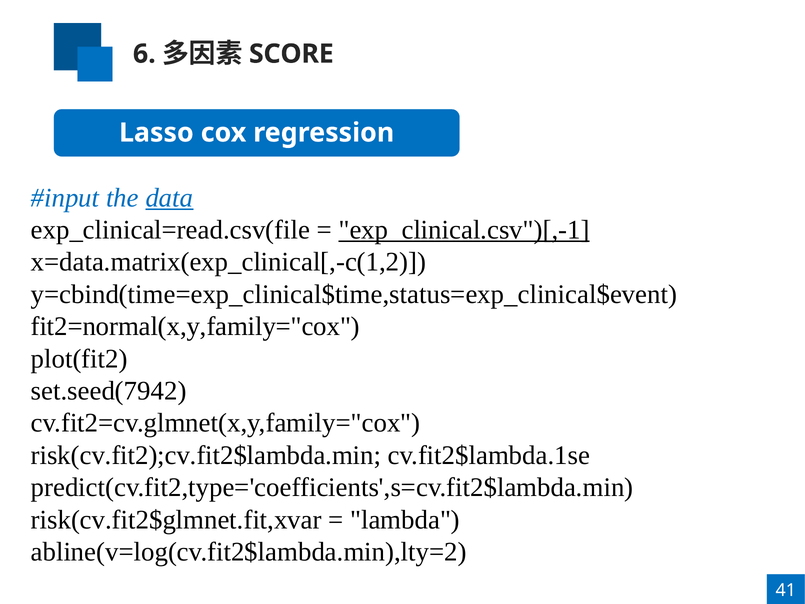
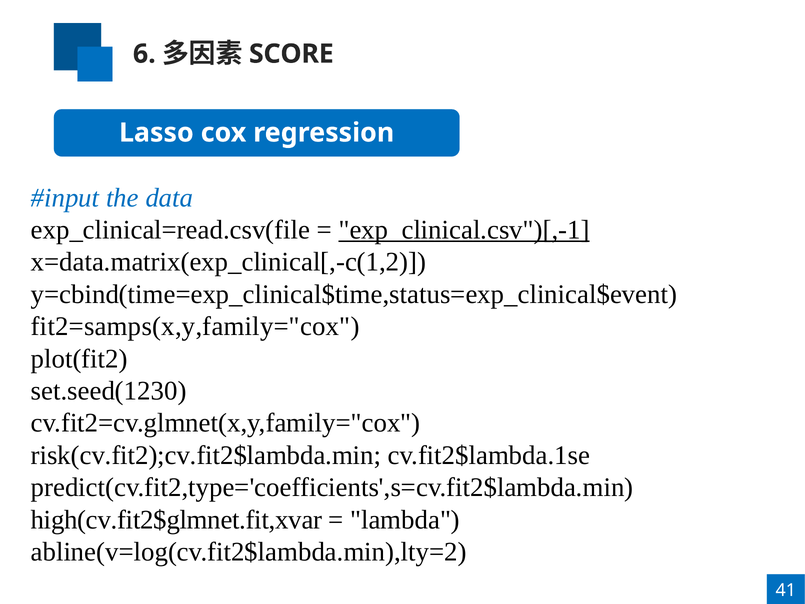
data underline: present -> none (169, 198)
fit2=normal(x,y,family="cox: fit2=normal(x,y,family="cox -> fit2=samps(x,y,family="cox (195, 326)
set.seed(7942: set.seed(7942 -> set.seed(1230 (109, 391)
risk(cv.fit2$glmnet.fit,xvar: risk(cv.fit2$glmnet.fit,xvar -> high(cv.fit2$glmnet.fit,xvar (176, 520)
